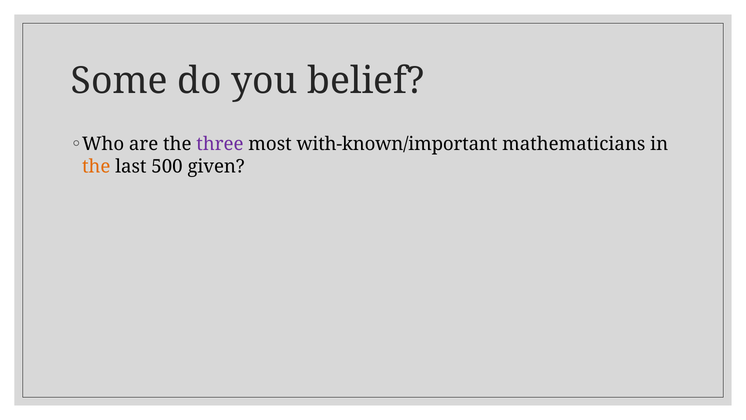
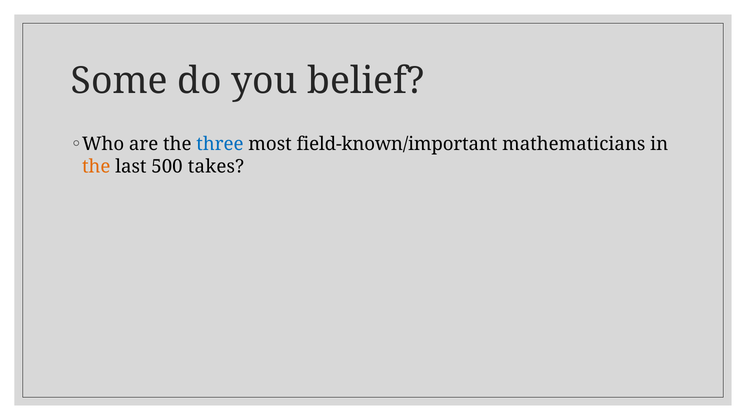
three colour: purple -> blue (220, 144)
with-known/important: with-known/important -> field-known/important (397, 144)
given: given -> takes (216, 166)
